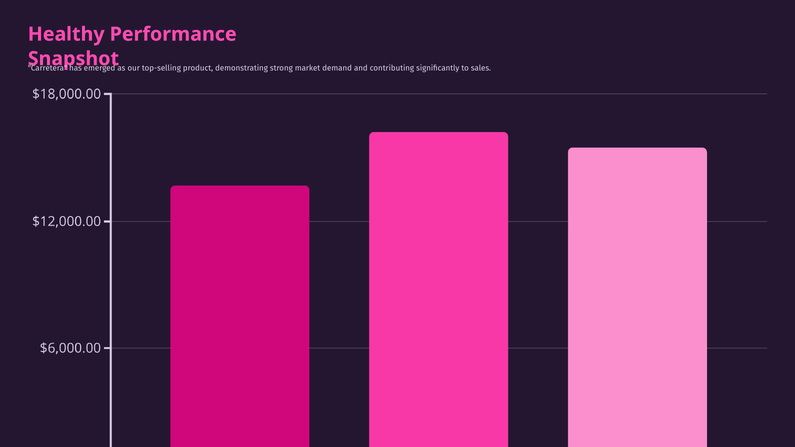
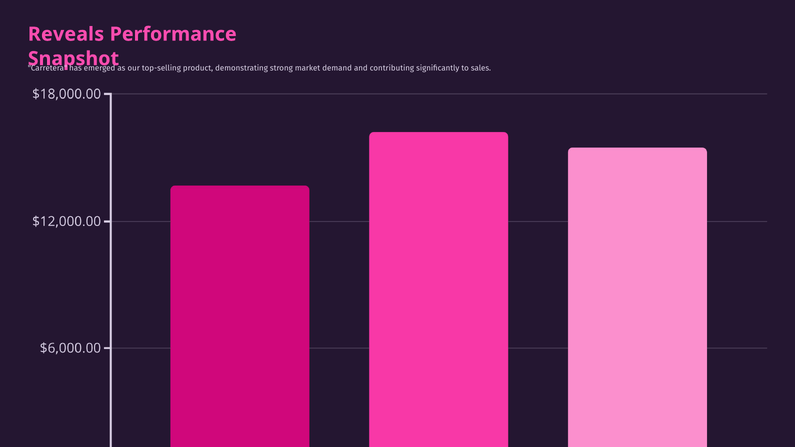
Healthy: Healthy -> Reveals (66, 34)
